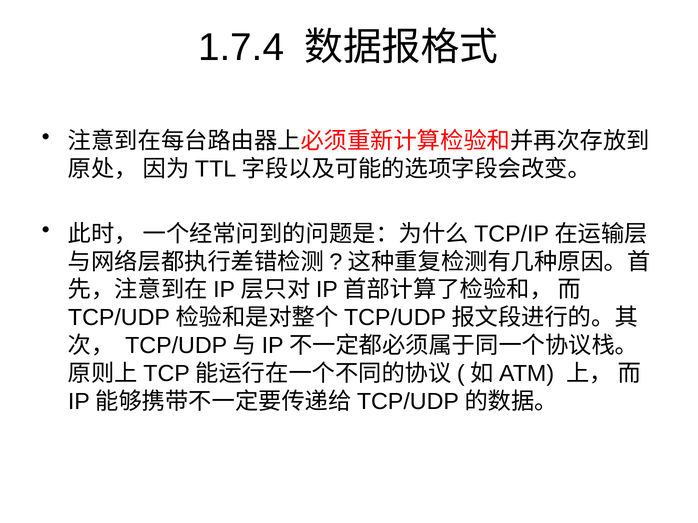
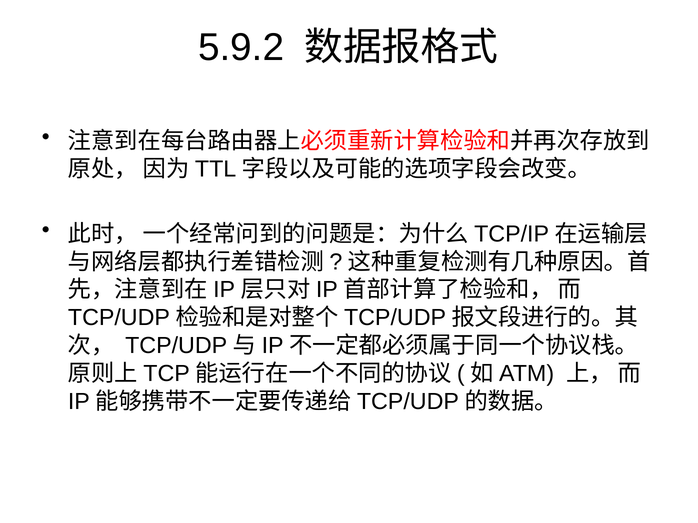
1.7.4: 1.7.4 -> 5.9.2 (241, 48)
